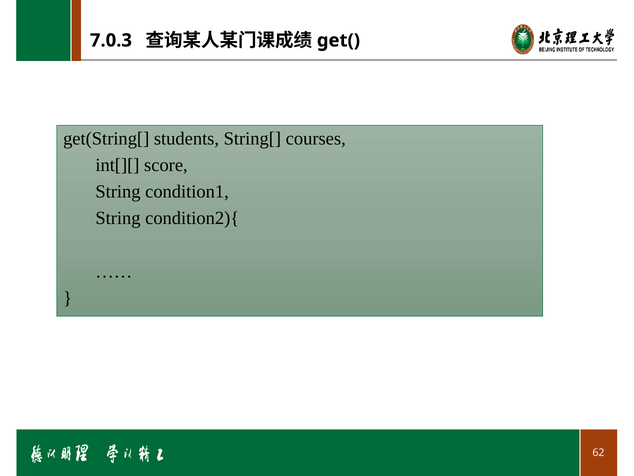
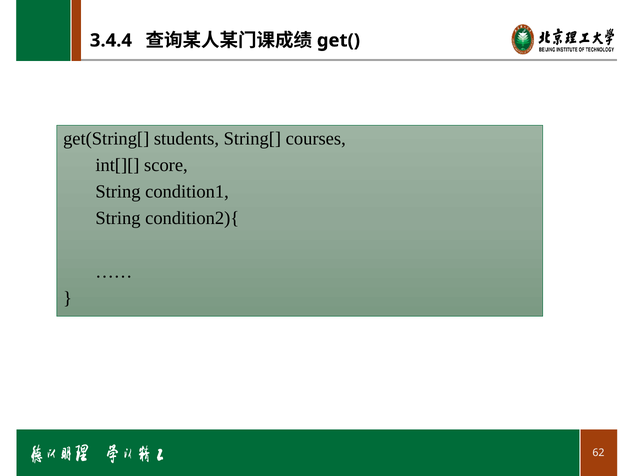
7.0.3: 7.0.3 -> 3.4.4 (111, 40)
